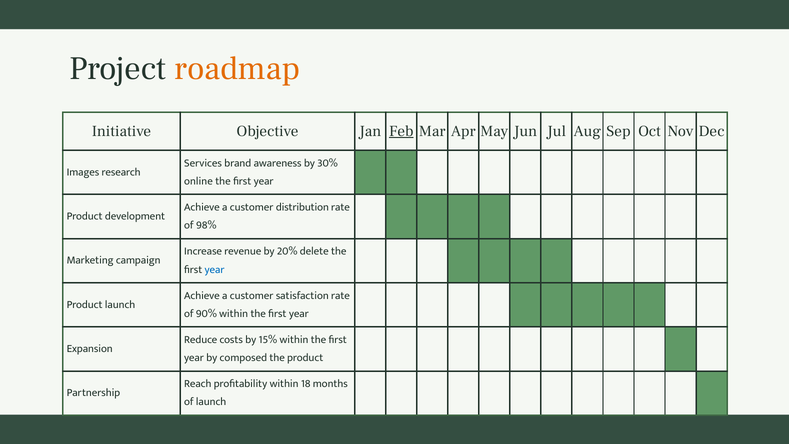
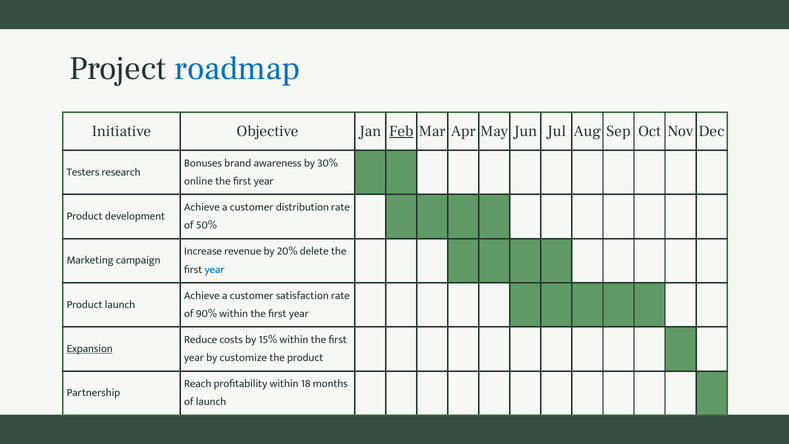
roadmap colour: orange -> blue (237, 68)
Services: Services -> Bonuses (203, 163)
Images: Images -> Testers (83, 172)
98%: 98% -> 50% (206, 225)
Expansion underline: none -> present (90, 349)
composed: composed -> customize (243, 358)
